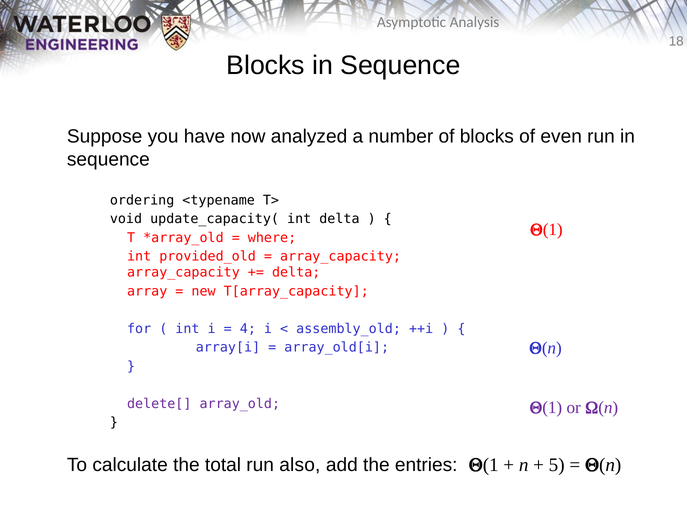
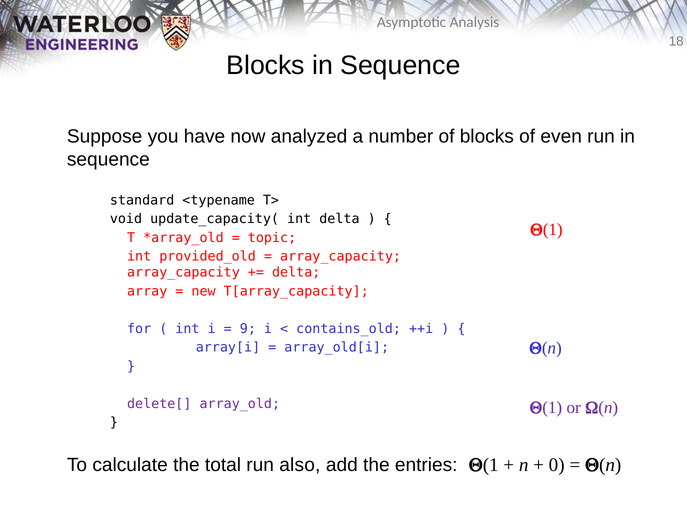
ordering: ordering -> standard (142, 200)
where: where -> topic (272, 237)
4: 4 -> 9 (248, 328)
assembly_old: assembly_old -> contains_old (349, 328)
5: 5 -> 0 (557, 464)
